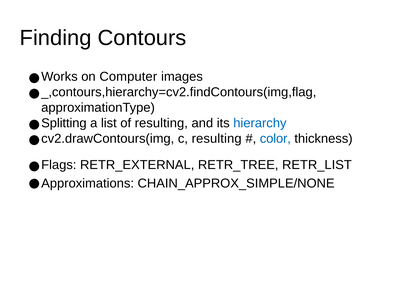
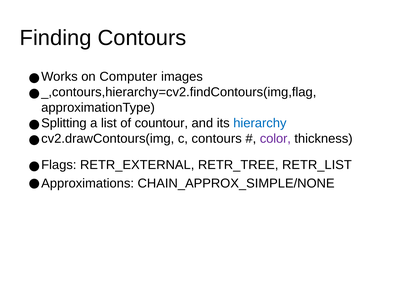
of resulting: resulting -> countour (161, 123)
c resulting: resulting -> contours (217, 139)
color colour: blue -> purple (275, 139)
